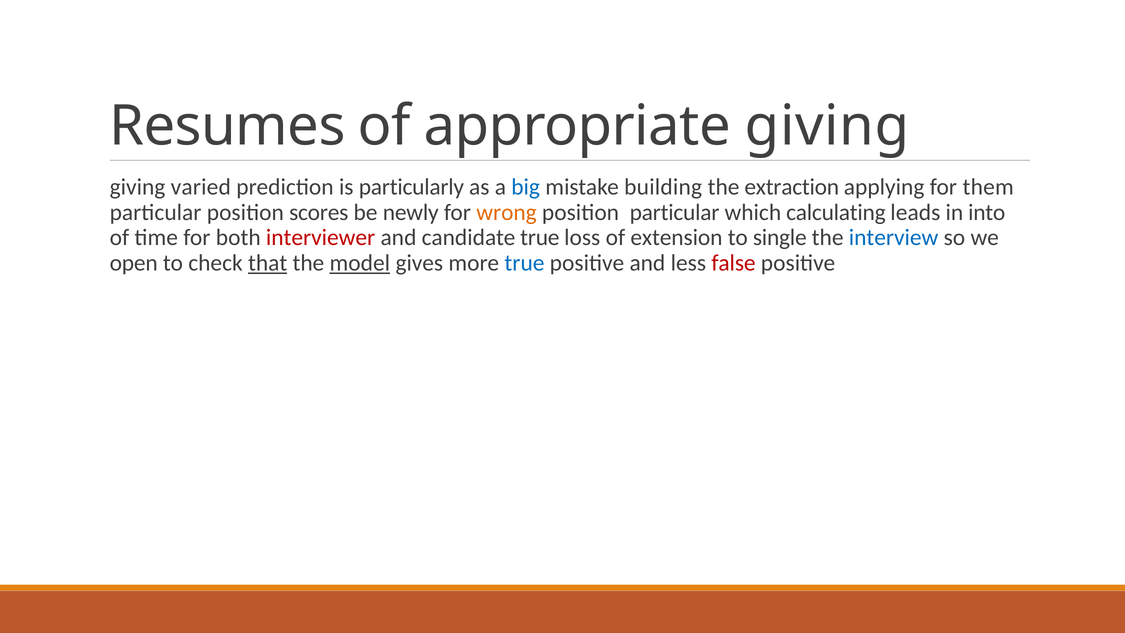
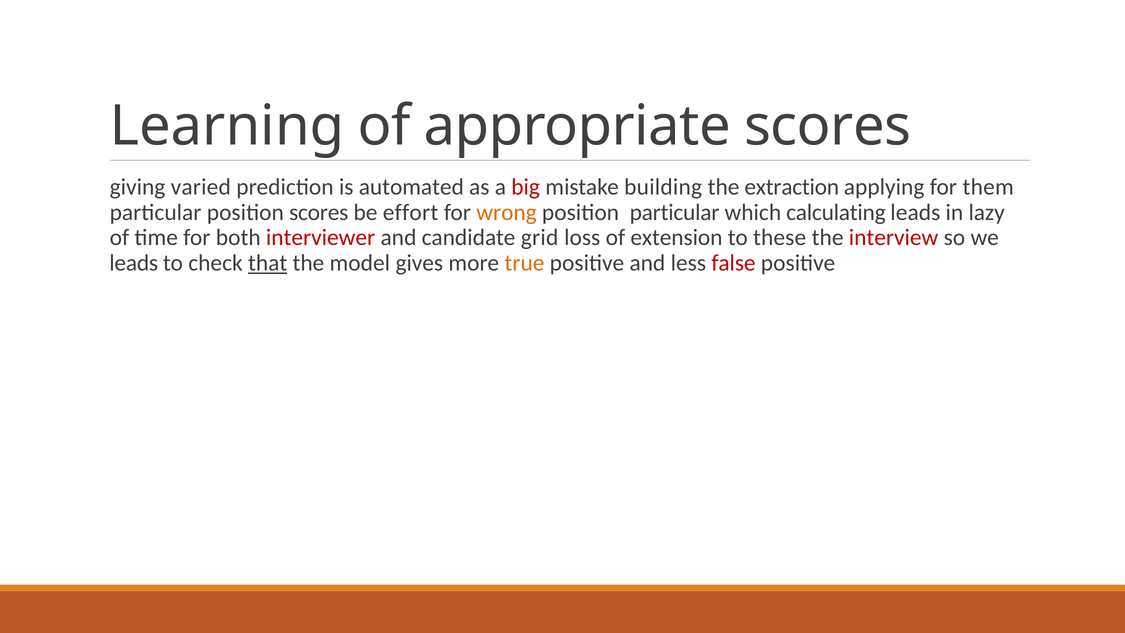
Resumes: Resumes -> Learning (227, 126)
appropriate giving: giving -> scores (828, 126)
particularly: particularly -> automated (411, 187)
big colour: blue -> red (526, 187)
newly: newly -> effort (411, 212)
into: into -> lazy (987, 212)
candidate true: true -> grid (540, 238)
single: single -> these (780, 238)
interview colour: blue -> red (894, 238)
open: open -> leads (134, 263)
model underline: present -> none (360, 263)
true colour: blue -> orange (524, 263)
